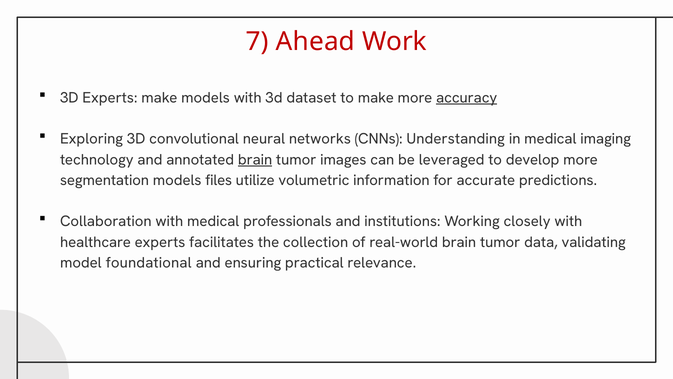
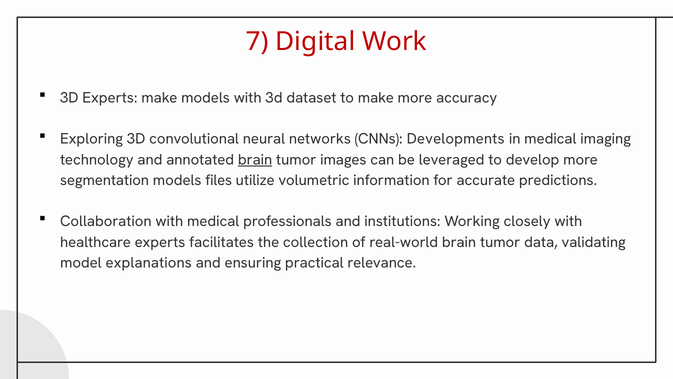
Ahead: Ahead -> Digital (315, 41)
accuracy underline: present -> none (467, 98)
Understanding: Understanding -> Developments (456, 139)
foundational: foundational -> explanations (149, 262)
